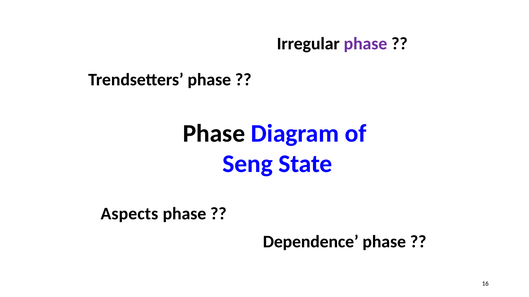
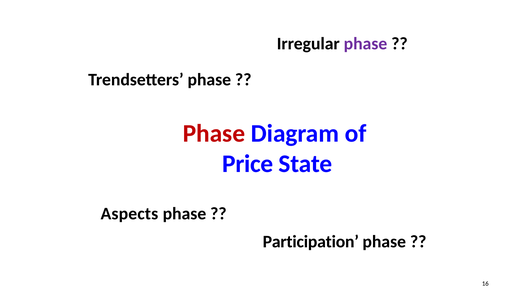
Phase colour: black -> red (214, 134)
Seng: Seng -> Price (248, 164)
Dependence: Dependence -> Participation (311, 242)
